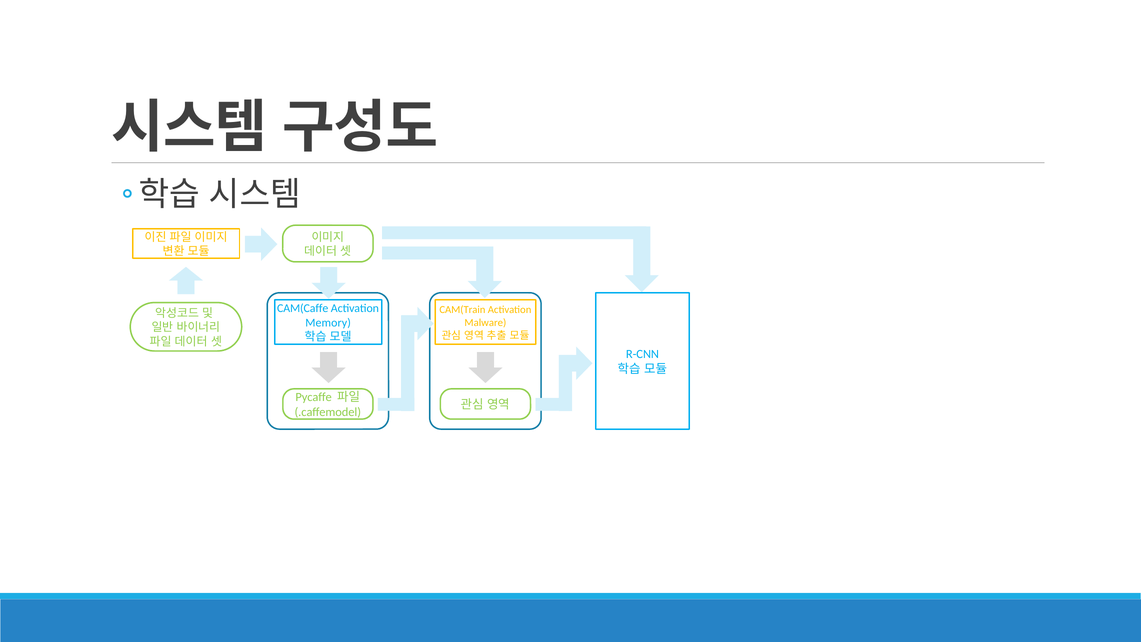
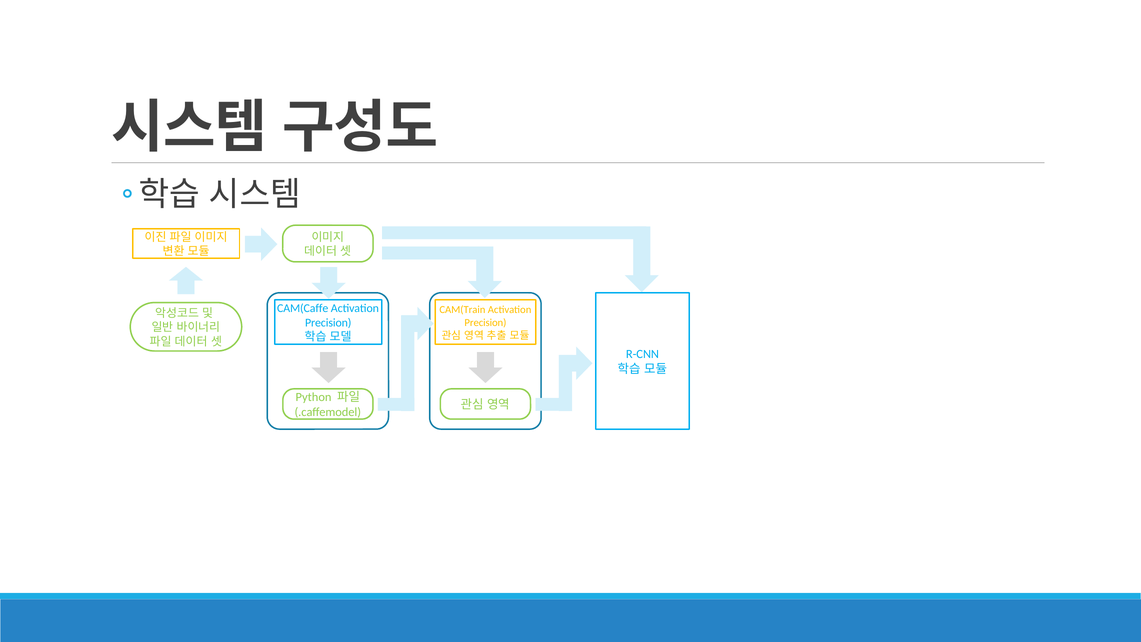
Memory: Memory -> Precision (328, 323)
Malware: Malware -> Precision (485, 323)
Pycaffe: Pycaffe -> Python (314, 397)
